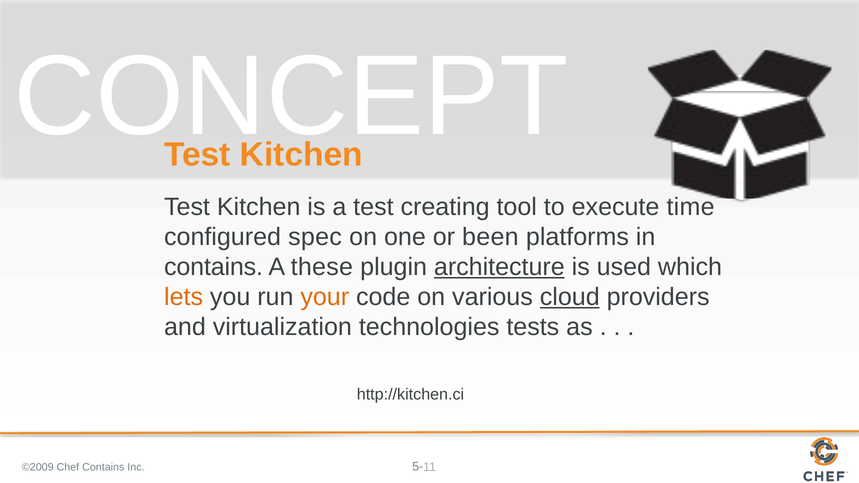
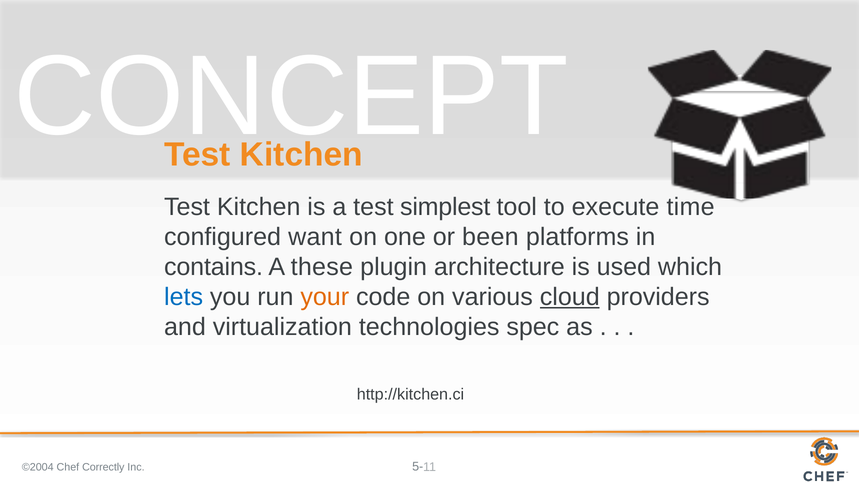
creating: creating -> simplest (445, 207)
spec: spec -> want (315, 237)
architecture underline: present -> none (499, 267)
lets colour: orange -> blue (184, 297)
tests: tests -> spec (533, 327)
©2009: ©2009 -> ©2004 (38, 468)
Chef Contains: Contains -> Correctly (103, 468)
